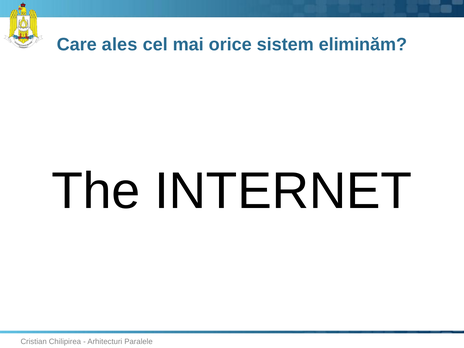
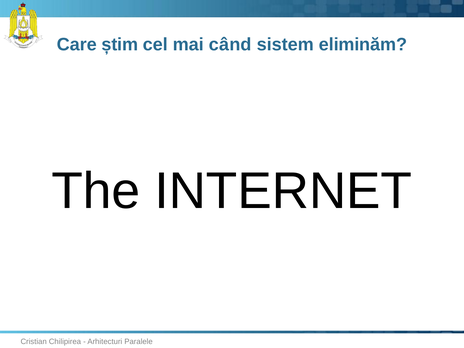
ales: ales -> știm (120, 44)
orice: orice -> când (230, 44)
